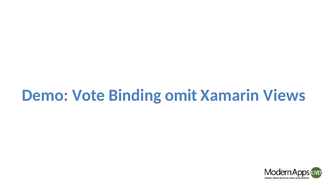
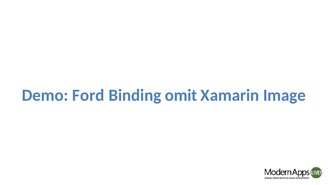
Vote: Vote -> Ford (88, 95)
Views: Views -> Image (284, 95)
